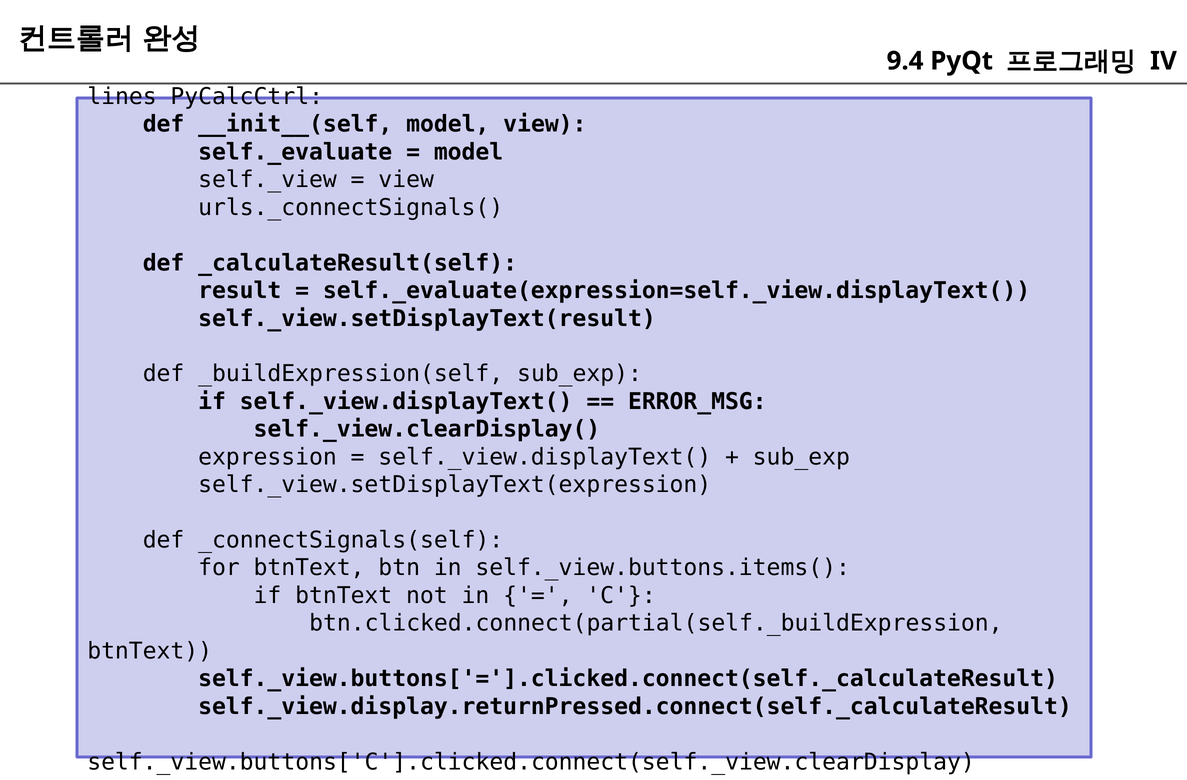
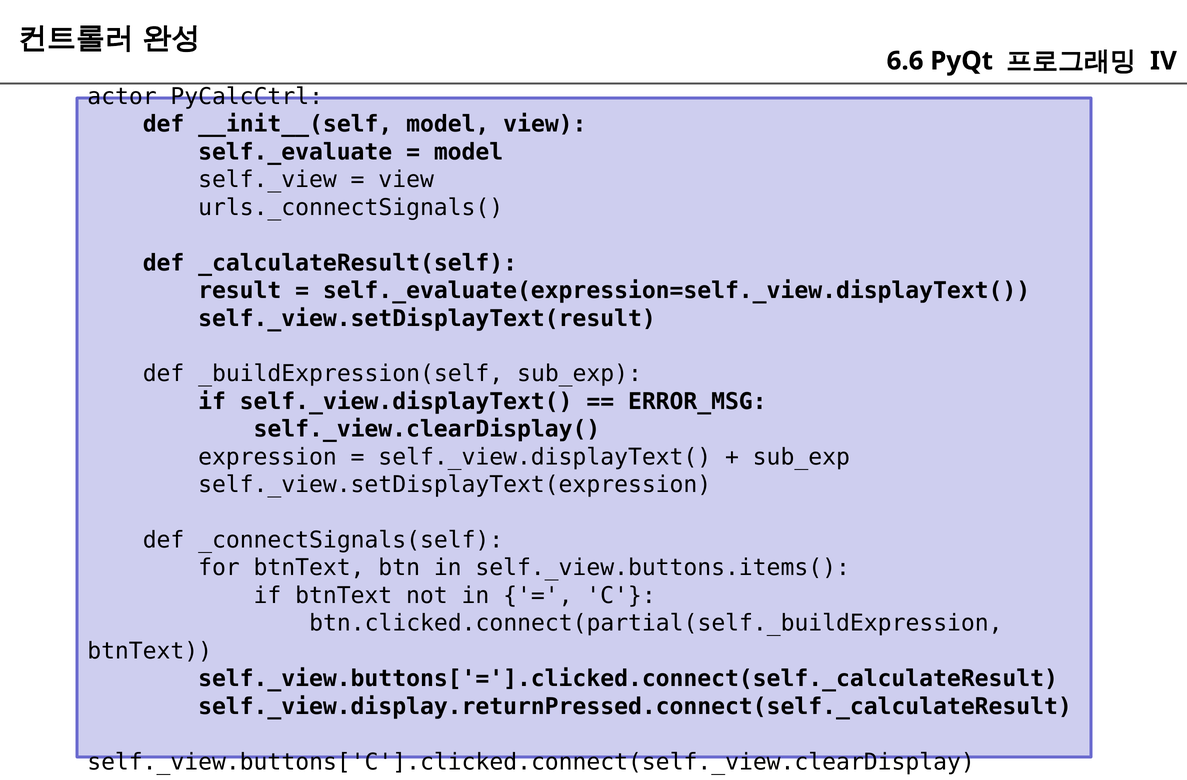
9.4: 9.4 -> 6.6 (905, 61)
lines: lines -> actor (122, 97)
